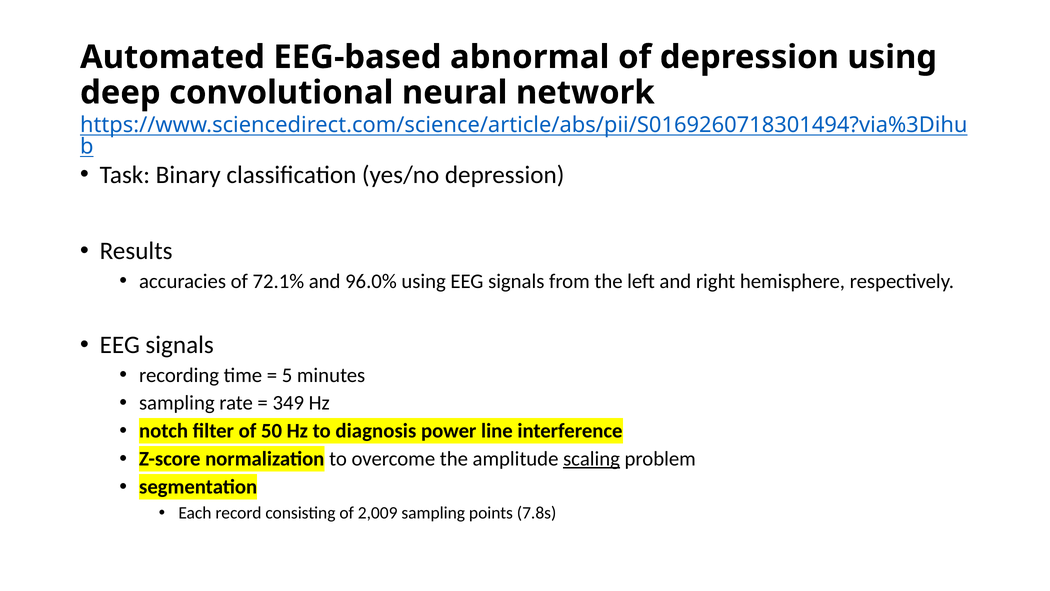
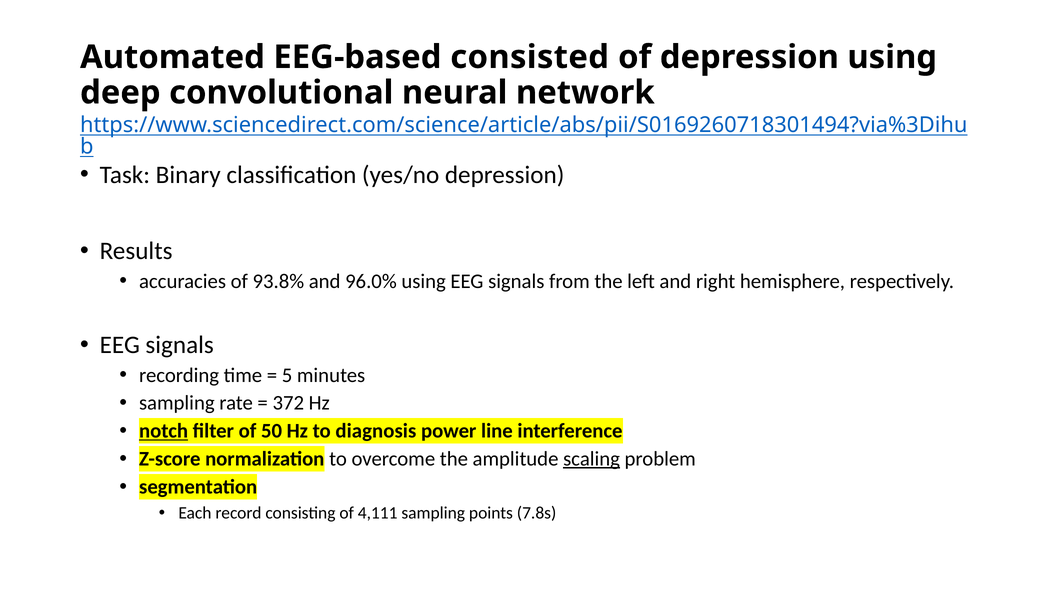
abnormal: abnormal -> consisted (530, 57)
72.1%: 72.1% -> 93.8% (278, 281)
349: 349 -> 372 (288, 403)
notch underline: none -> present (164, 431)
2,009: 2,009 -> 4,111 (378, 513)
